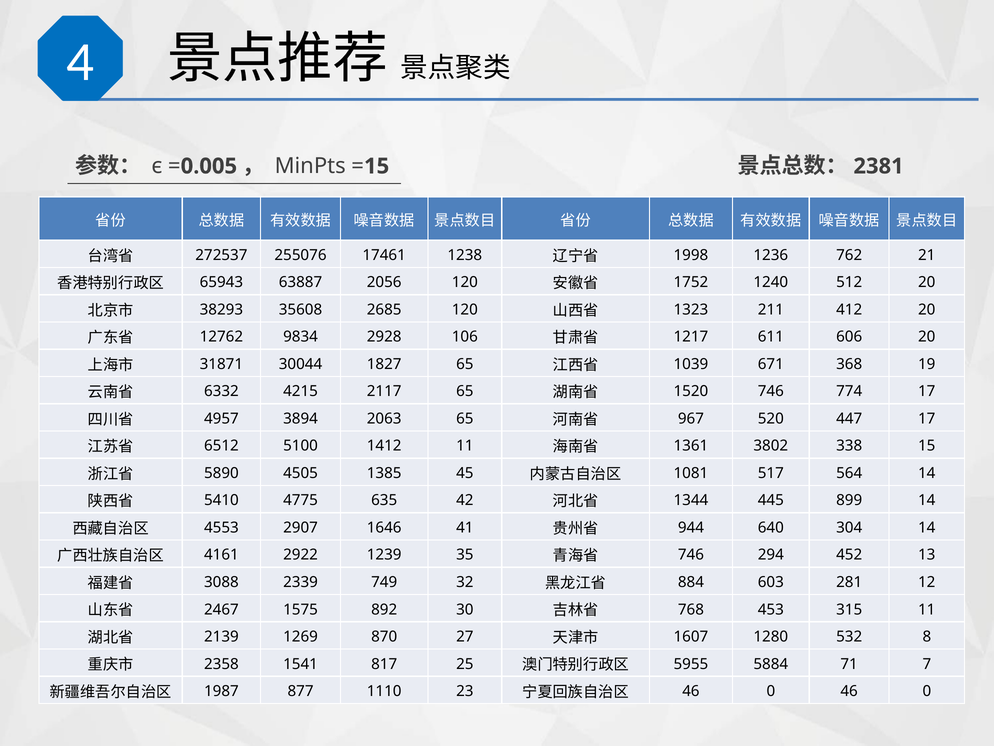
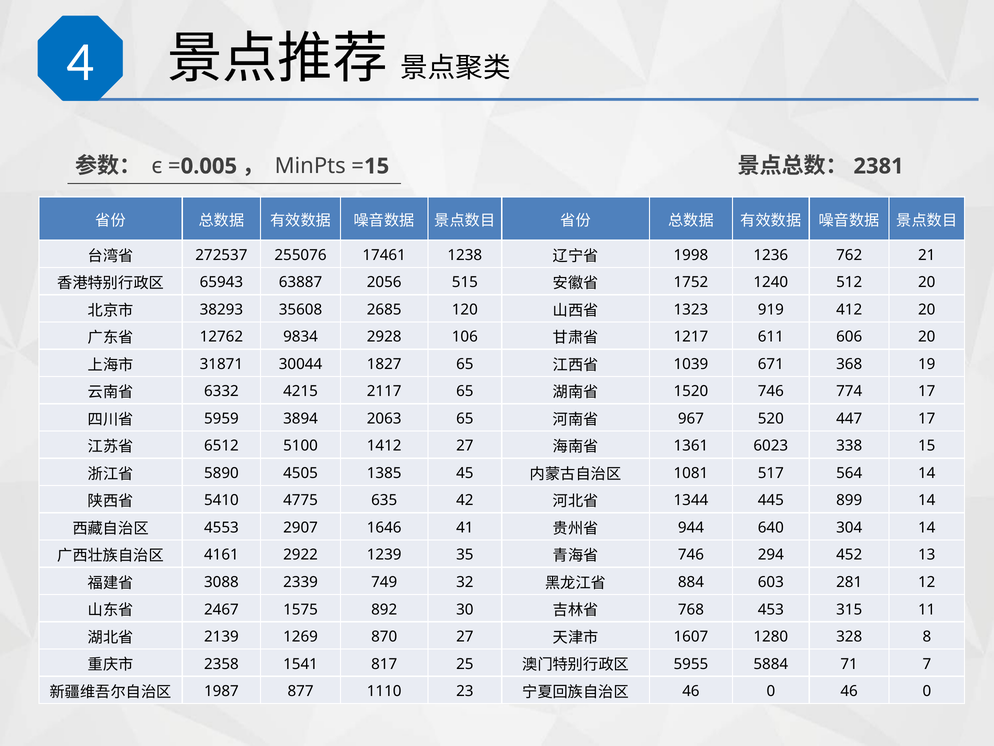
2056 120: 120 -> 515 (465, 282)
211: 211 -> 919 (771, 309)
4957: 4957 -> 5959 (221, 418)
1412 11: 11 -> 27 (465, 446)
3802: 3802 -> 6023 (771, 446)
532: 532 -> 328 (849, 636)
